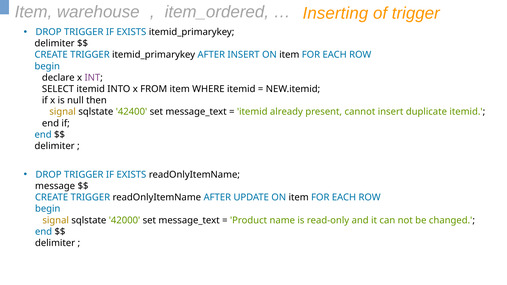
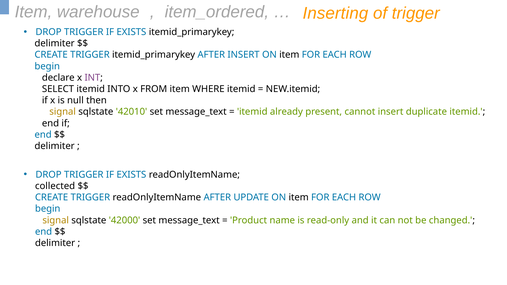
42400: 42400 -> 42010 (131, 112)
message: message -> collected (55, 186)
